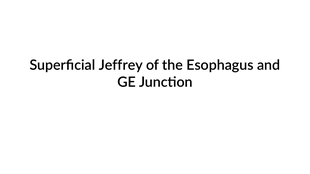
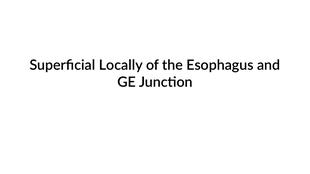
Jeffrey: Jeffrey -> Locally (121, 65)
